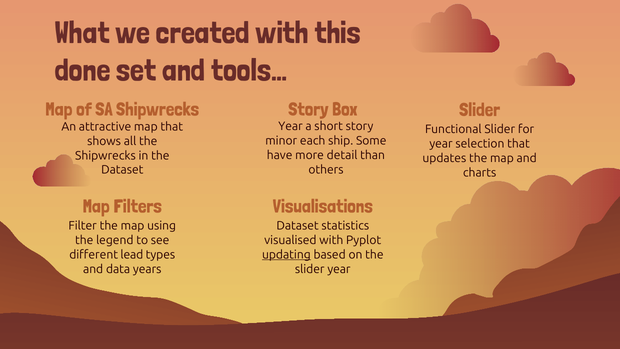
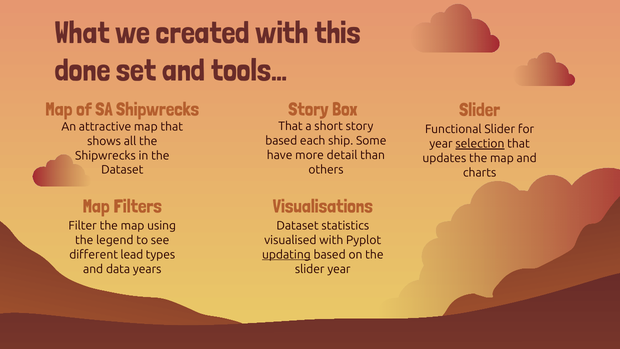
Year: Year -> That (291, 126)
minor: minor -> based (281, 141)
selection underline: none -> present (480, 144)
